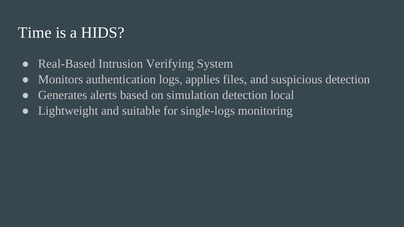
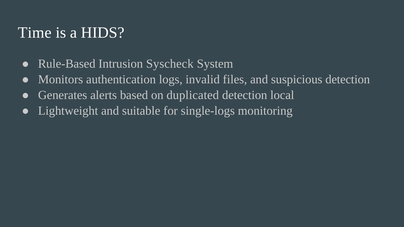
Real-Based: Real-Based -> Rule-Based (67, 64)
Verifying: Verifying -> Syscheck (170, 64)
applies: applies -> invalid (203, 80)
simulation: simulation -> duplicated (193, 95)
